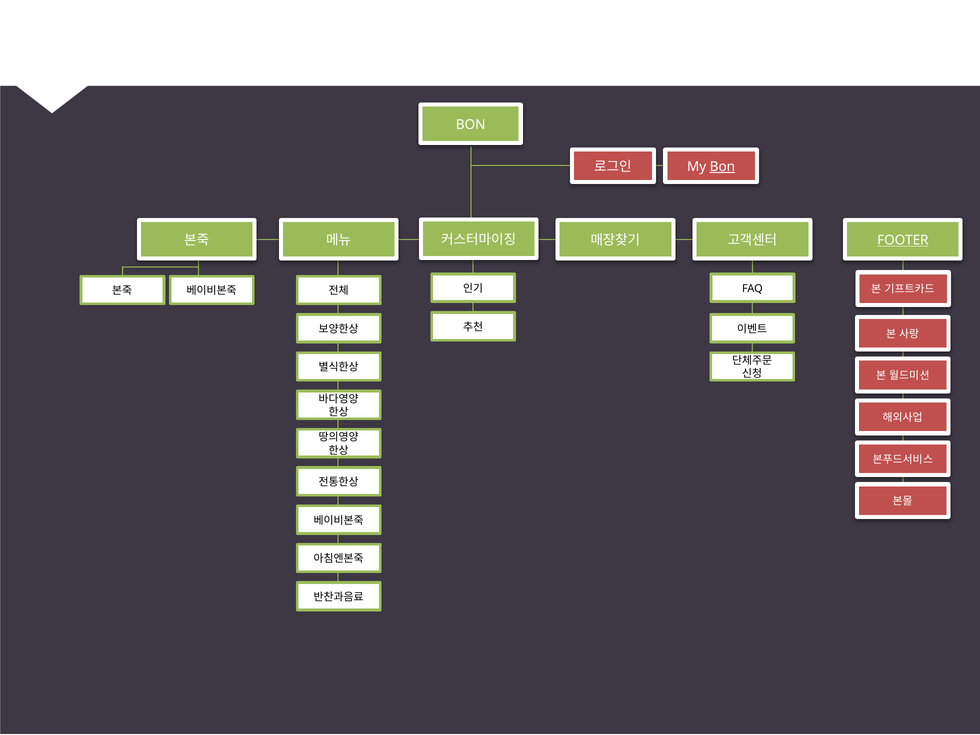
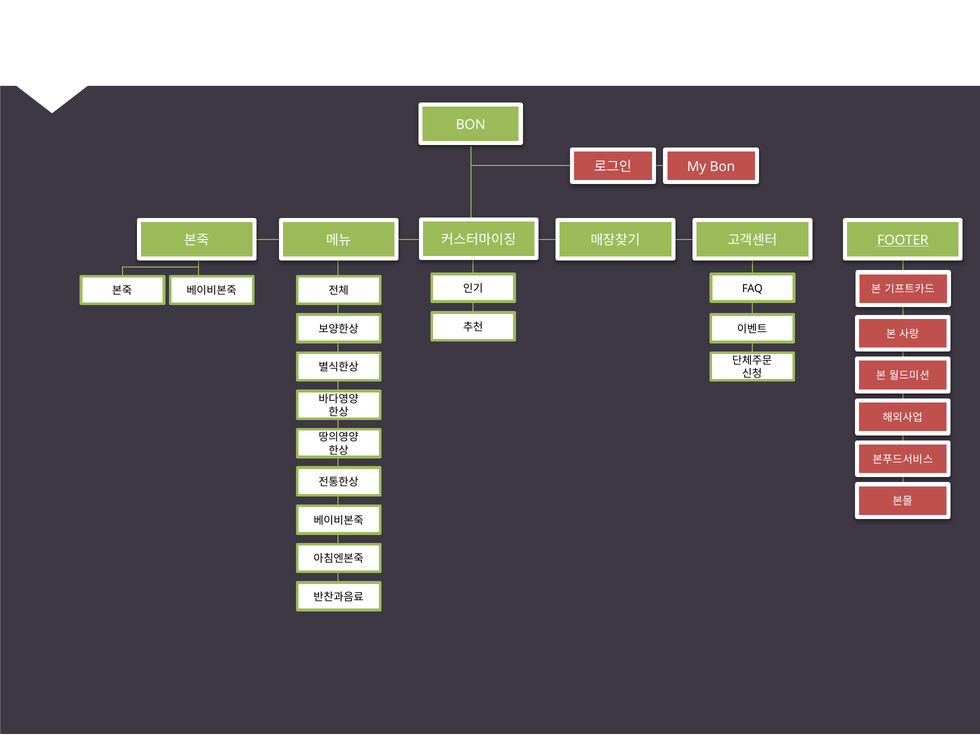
Bon underline: present -> none (722, 167)
